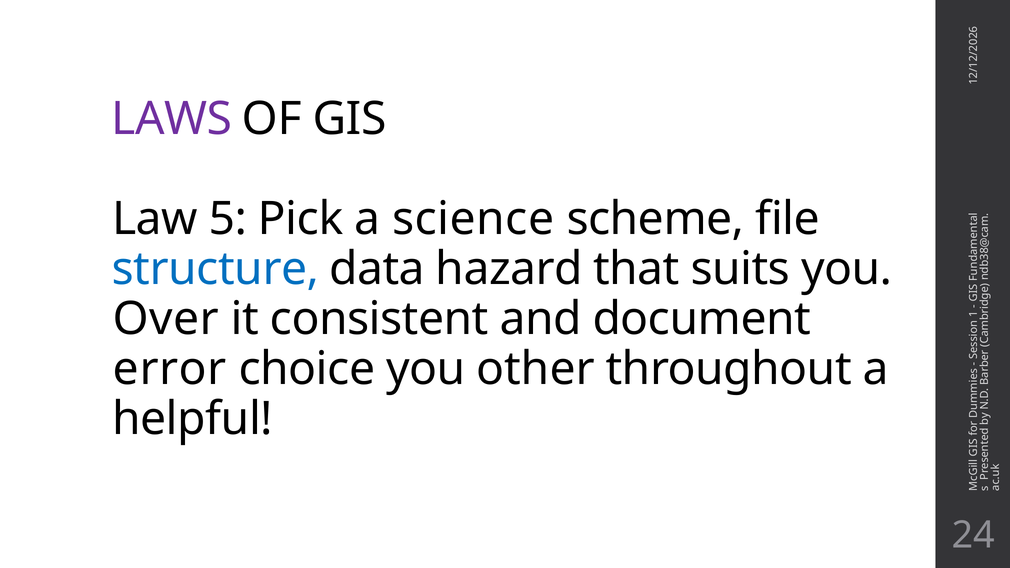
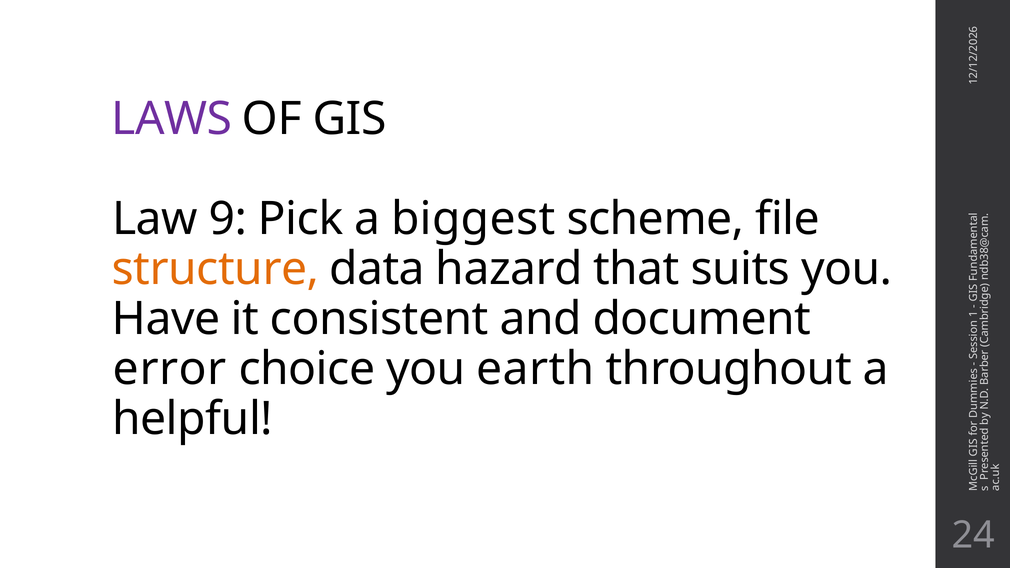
5: 5 -> 9 (228, 219)
science: science -> biggest (473, 219)
structure colour: blue -> orange (215, 269)
Over: Over -> Have (166, 319)
other: other -> earth (535, 369)
